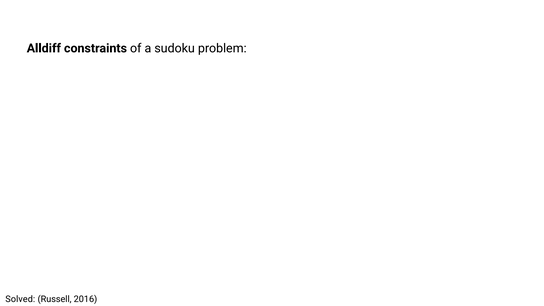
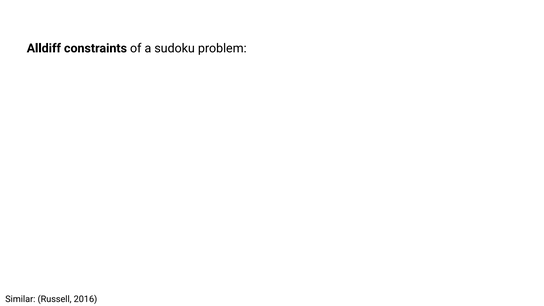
Solved: Solved -> Similar (20, 299)
